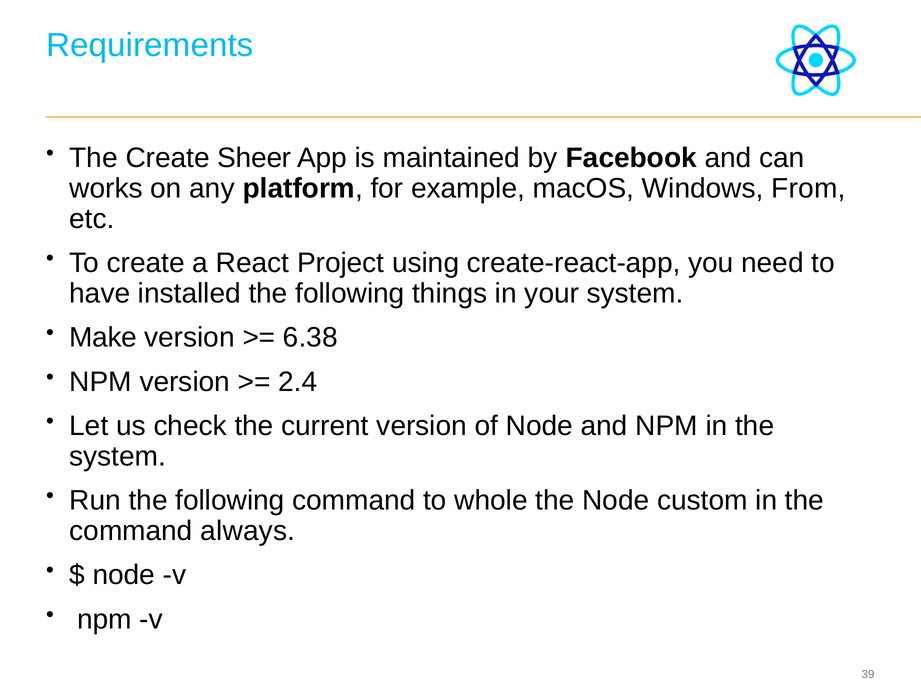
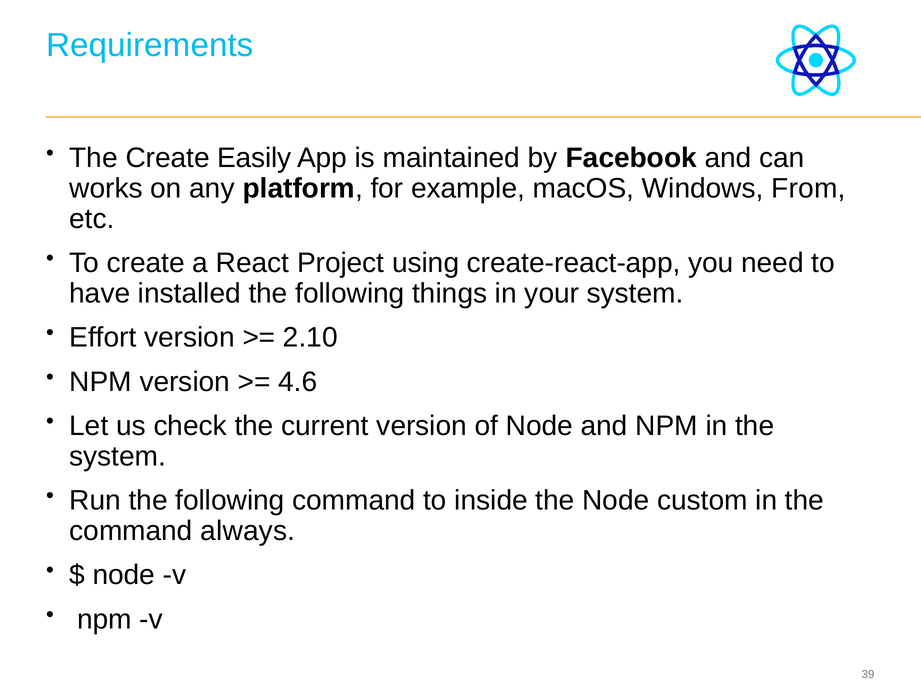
Sheer: Sheer -> Easily (254, 158)
Make: Make -> Effort (103, 337)
6.38: 6.38 -> 2.10 (310, 337)
2.4: 2.4 -> 4.6 (298, 382)
whole: whole -> inside (491, 500)
